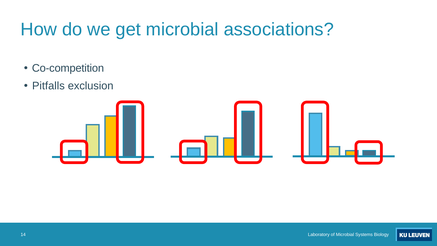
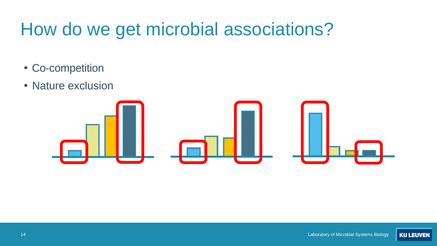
Pitfalls: Pitfalls -> Nature (48, 86)
